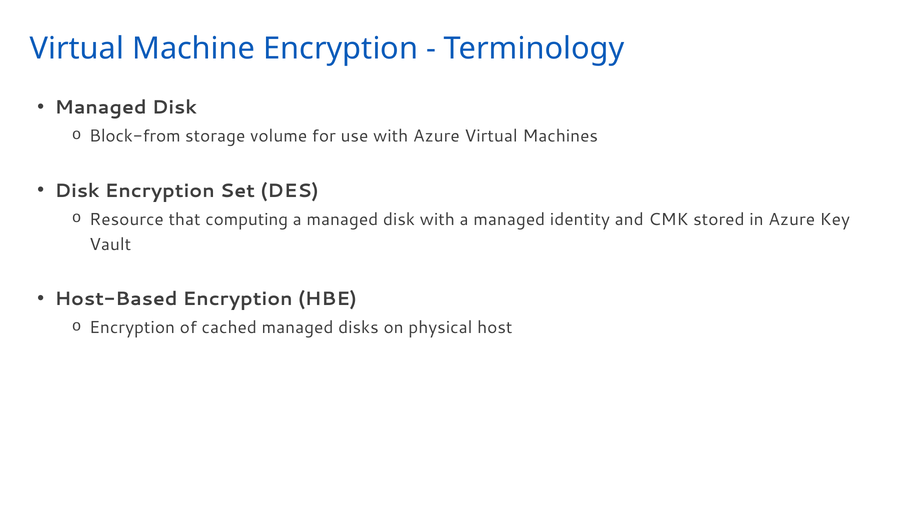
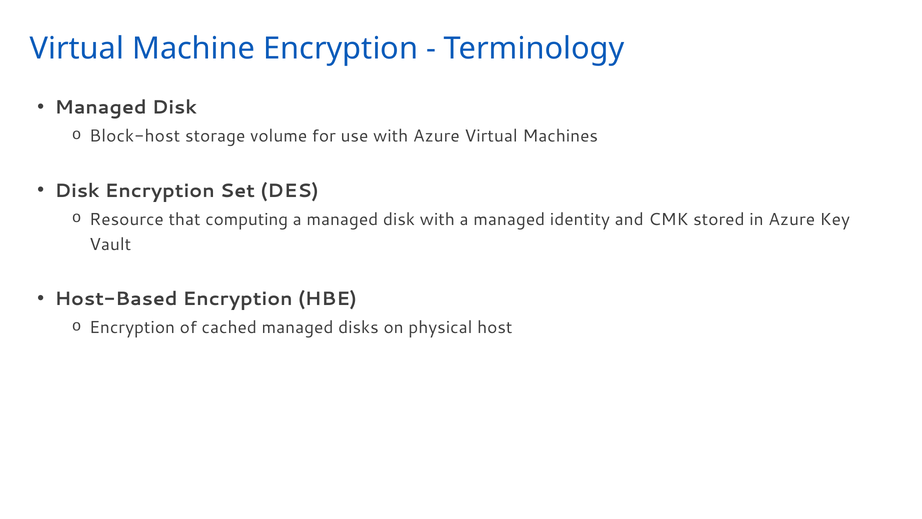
Block-from: Block-from -> Block-host (135, 136)
